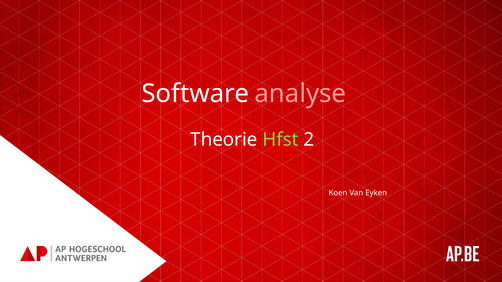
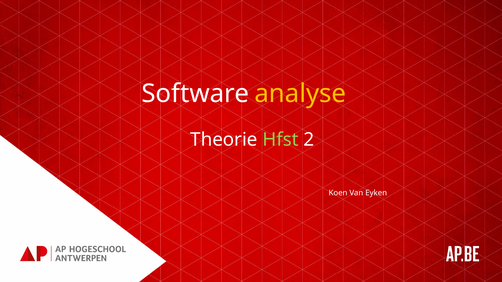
analyse colour: pink -> yellow (300, 94)
